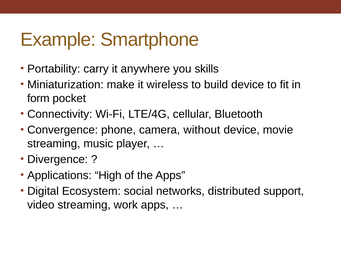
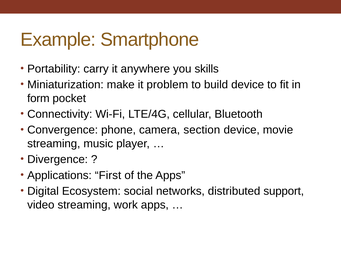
wireless: wireless -> problem (167, 85)
without: without -> section (202, 130)
High: High -> First (108, 176)
